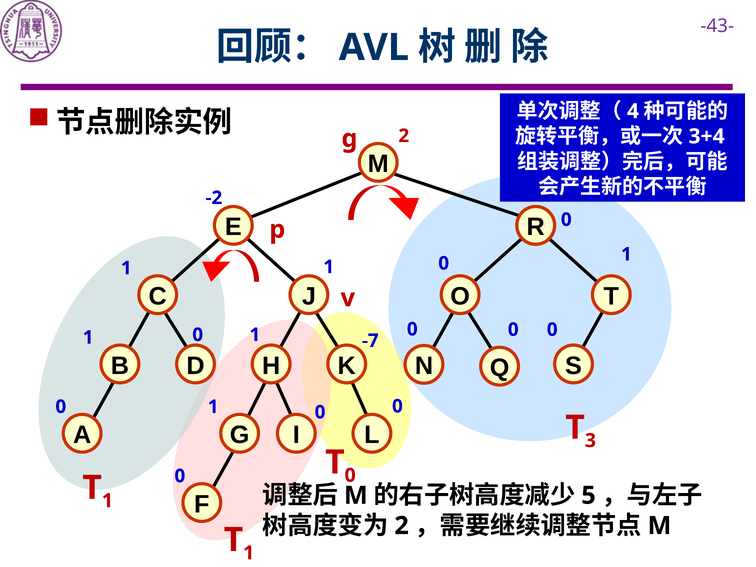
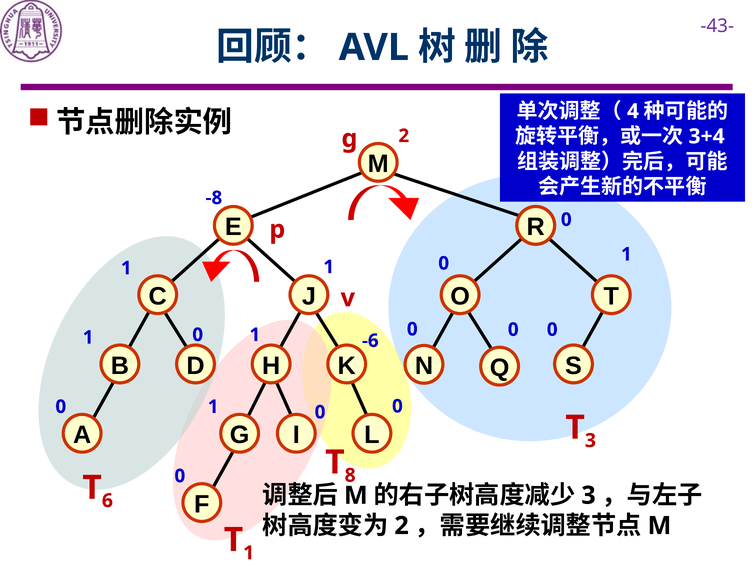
-2: -2 -> -8 (214, 198)
-7: -7 -> -6 (370, 341)
T 0: 0 -> 8 (350, 475)
1: 1 -> 6 (107, 501)
5: 5 -> 3 (589, 495)
